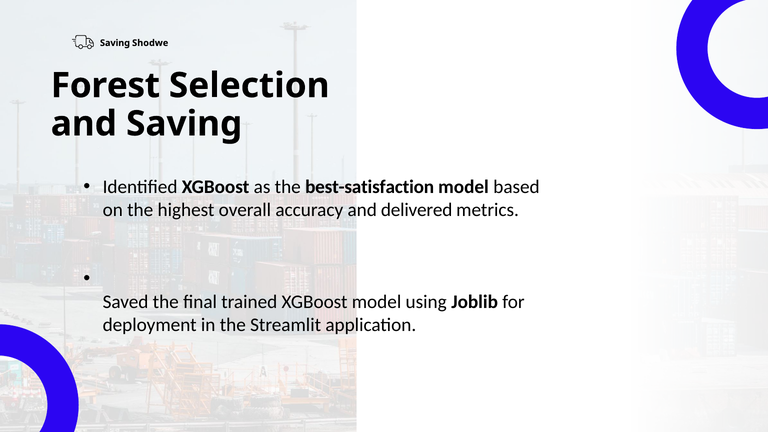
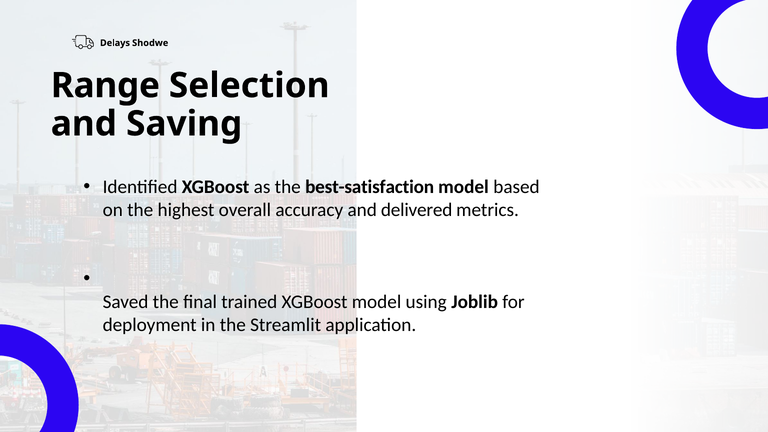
Saving: Saving -> Delays (115, 43)
Forest: Forest -> Range (105, 86)
